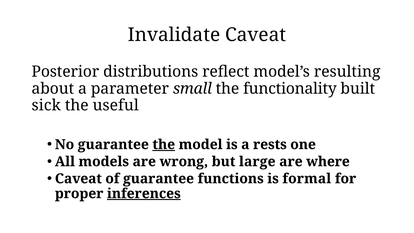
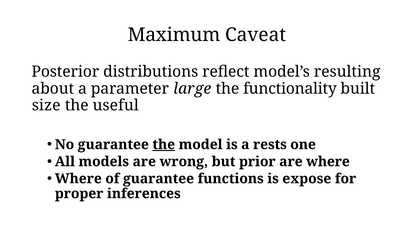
Invalidate: Invalidate -> Maximum (174, 35)
small: small -> large (192, 89)
sick: sick -> size (46, 105)
large: large -> prior (257, 162)
Caveat: Caveat -> Where (78, 179)
formal: formal -> expose (307, 179)
inferences underline: present -> none (144, 194)
